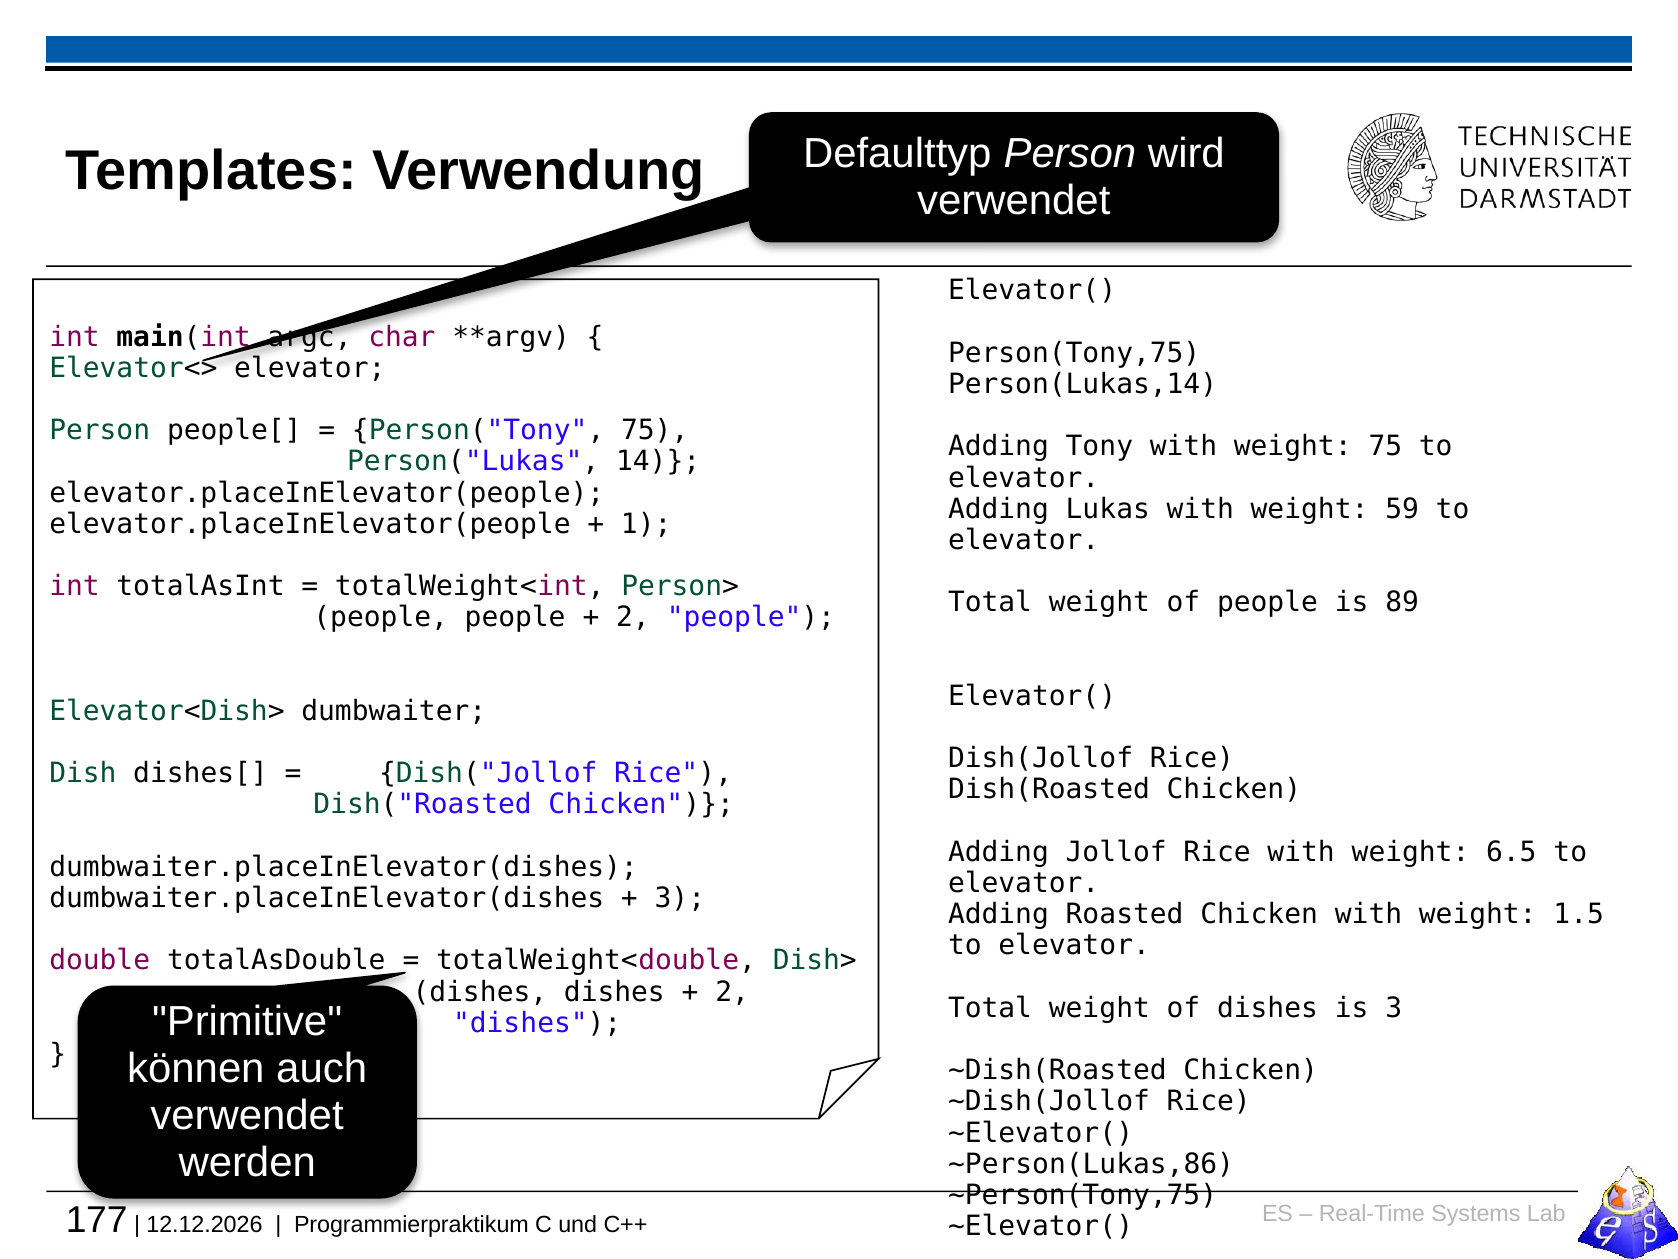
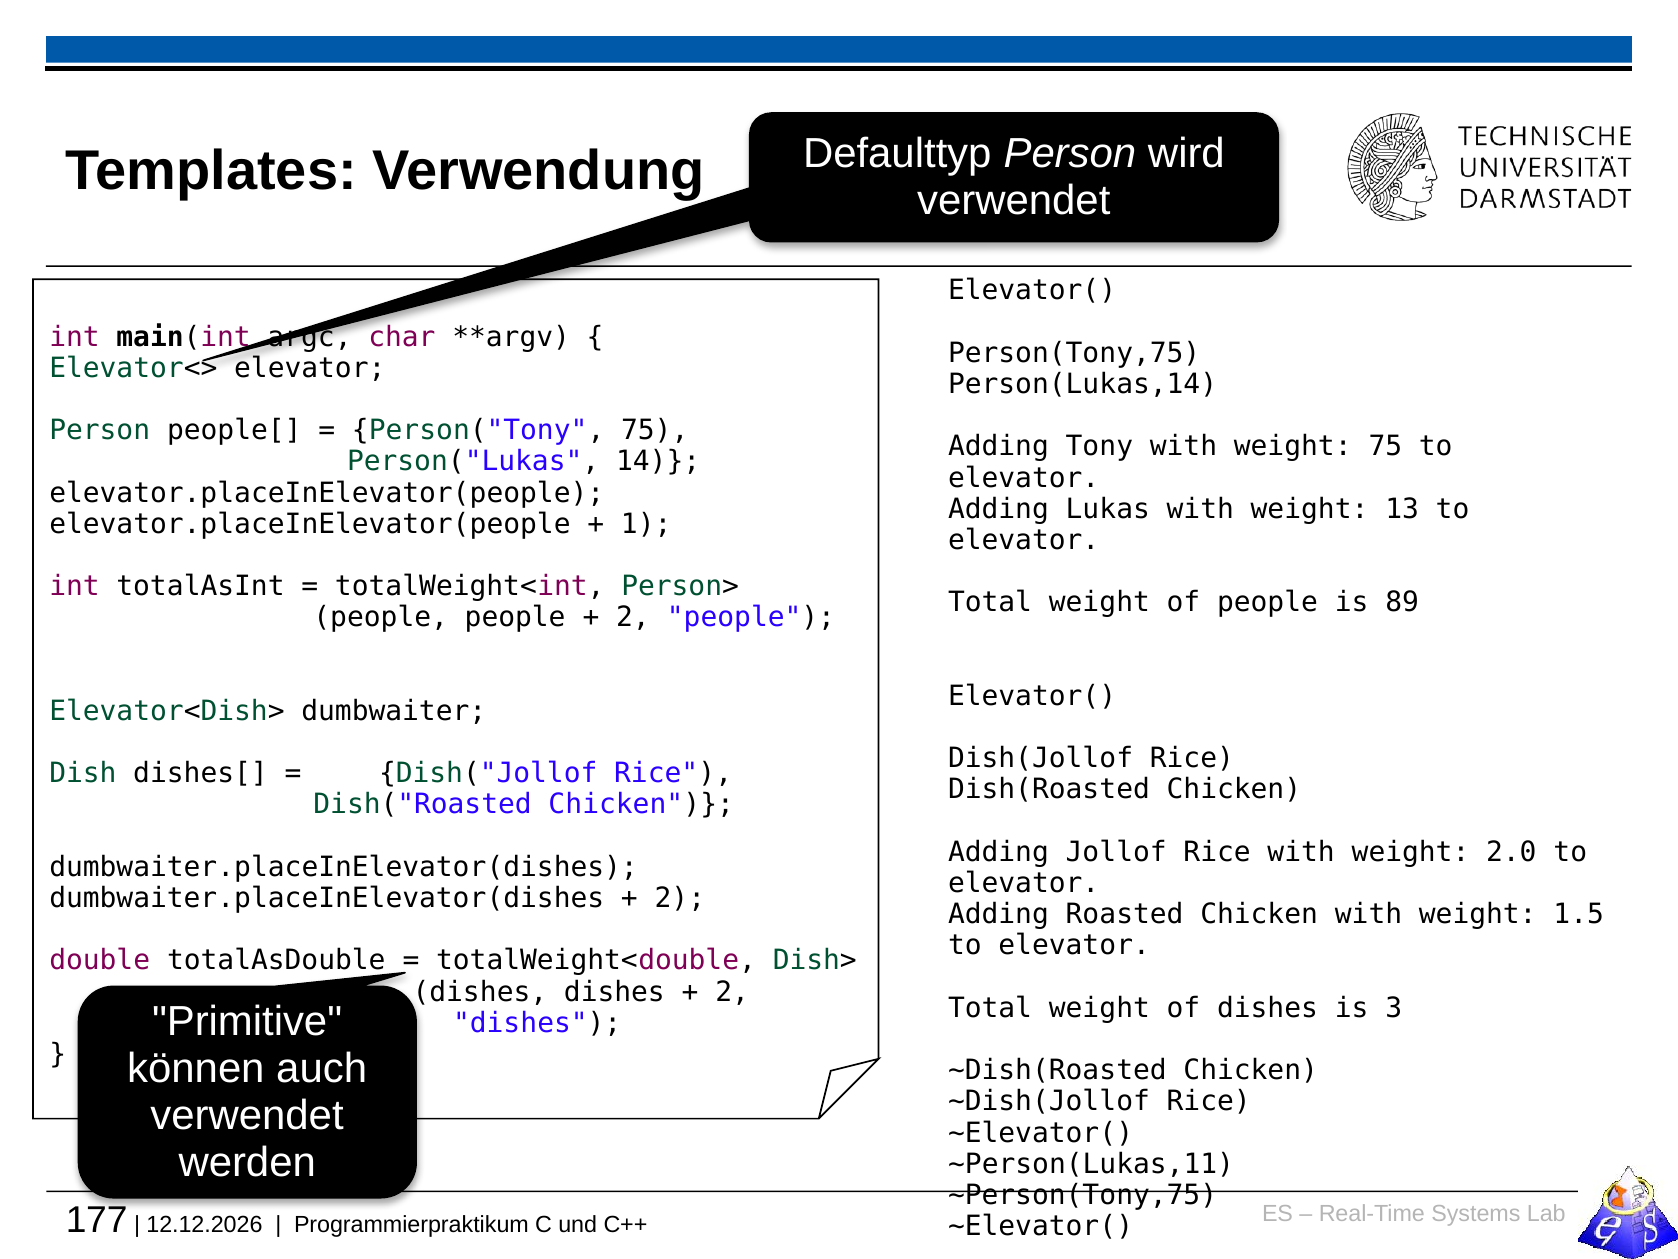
59: 59 -> 13 (1402, 509)
6.5: 6.5 -> 2.0 (1511, 852)
3: 3 -> 2 (680, 898)
~Person(Lukas,86: ~Person(Lukas,86 -> ~Person(Lukas,11 (1091, 1164)
